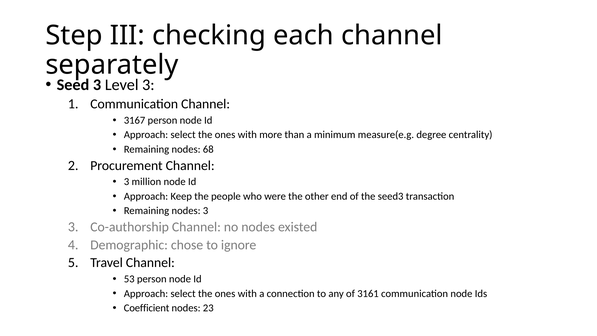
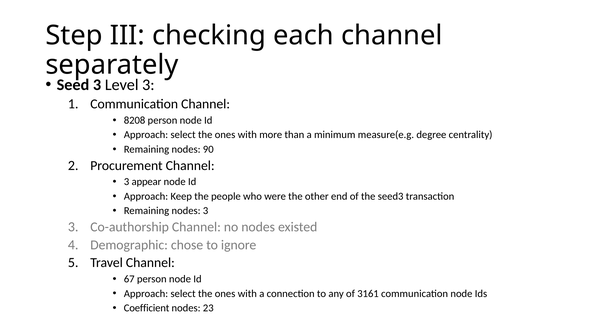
3167: 3167 -> 8208 (135, 120)
68: 68 -> 90 (208, 149)
million: million -> appear (146, 182)
53: 53 -> 67 (129, 279)
